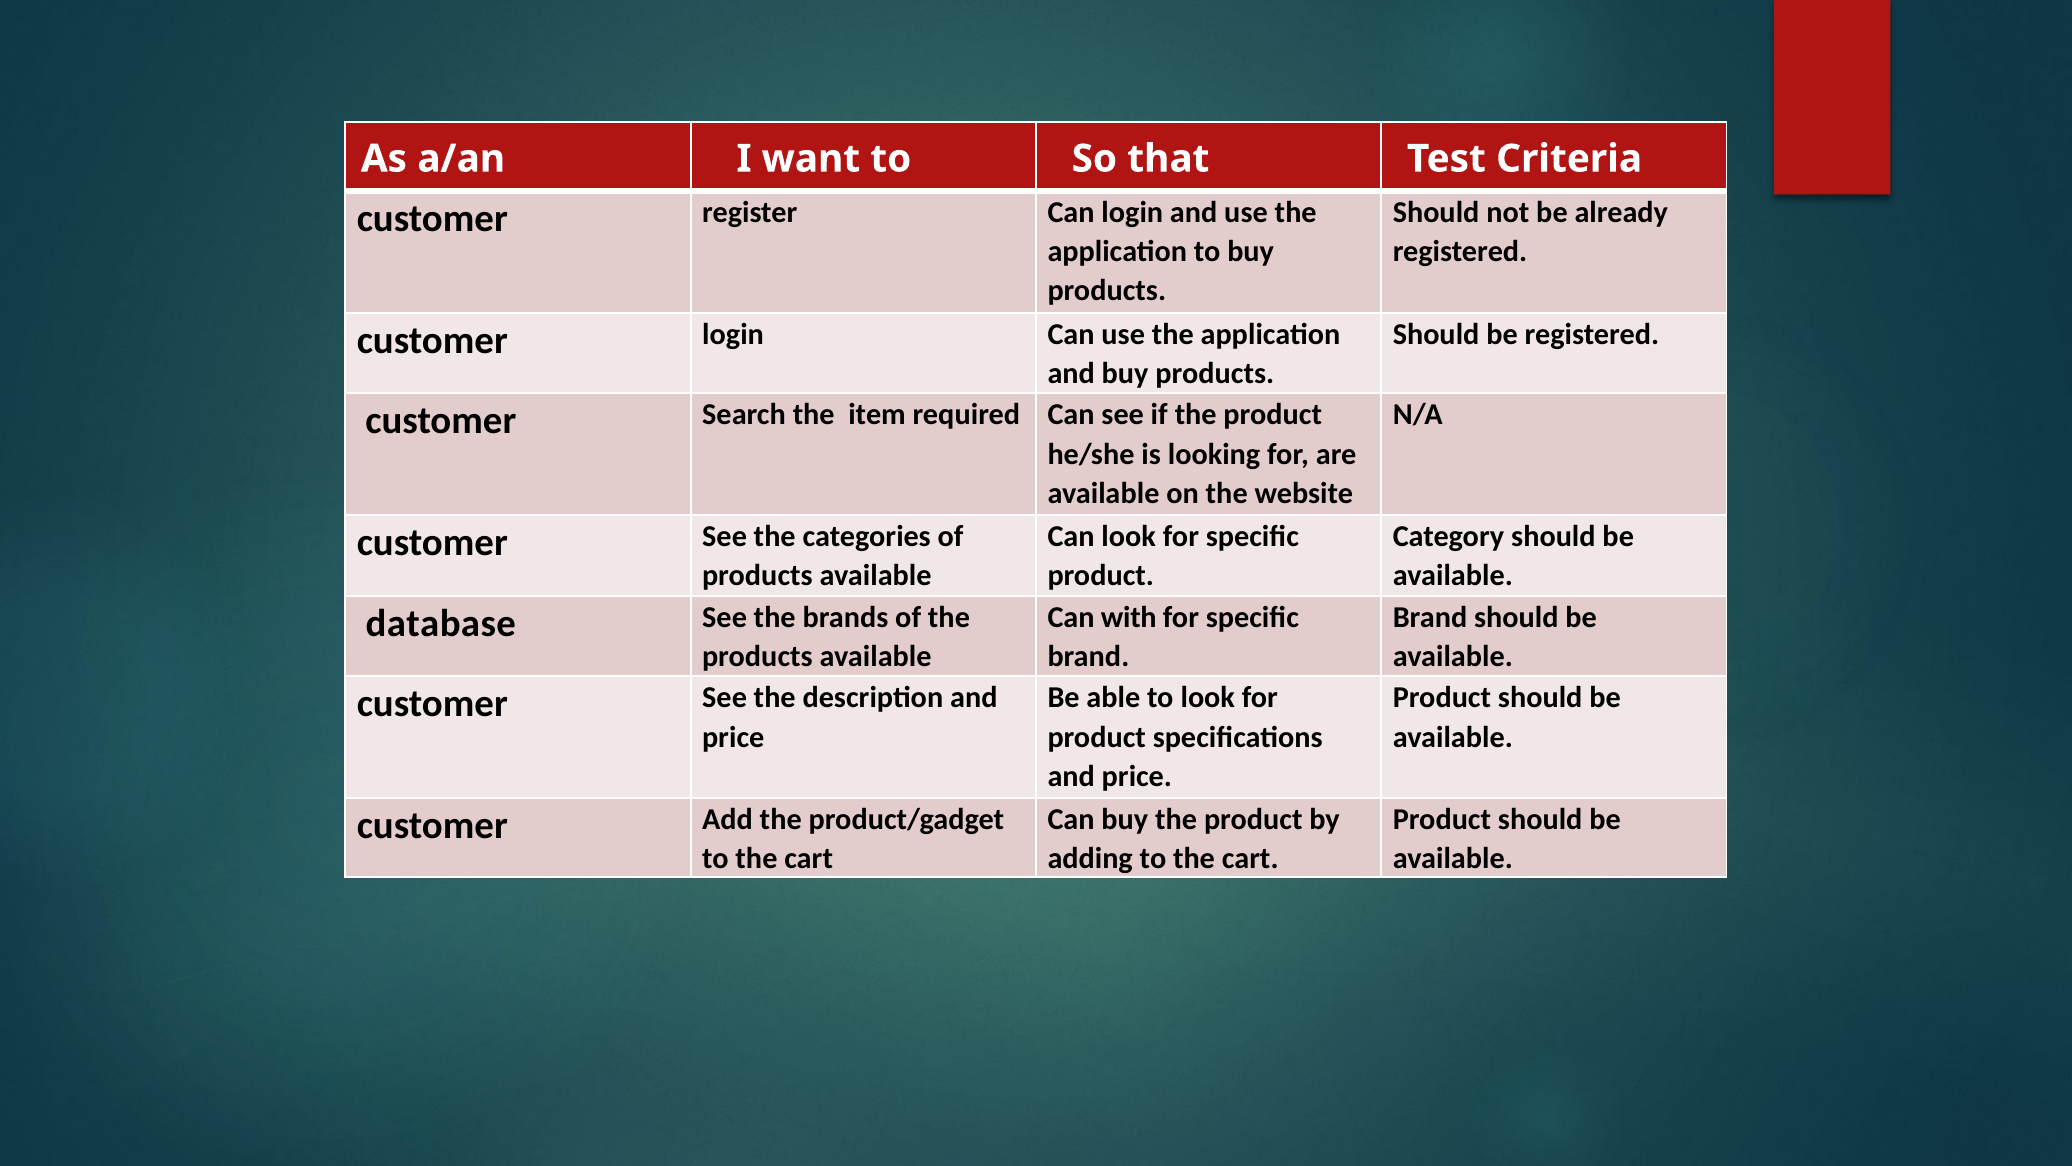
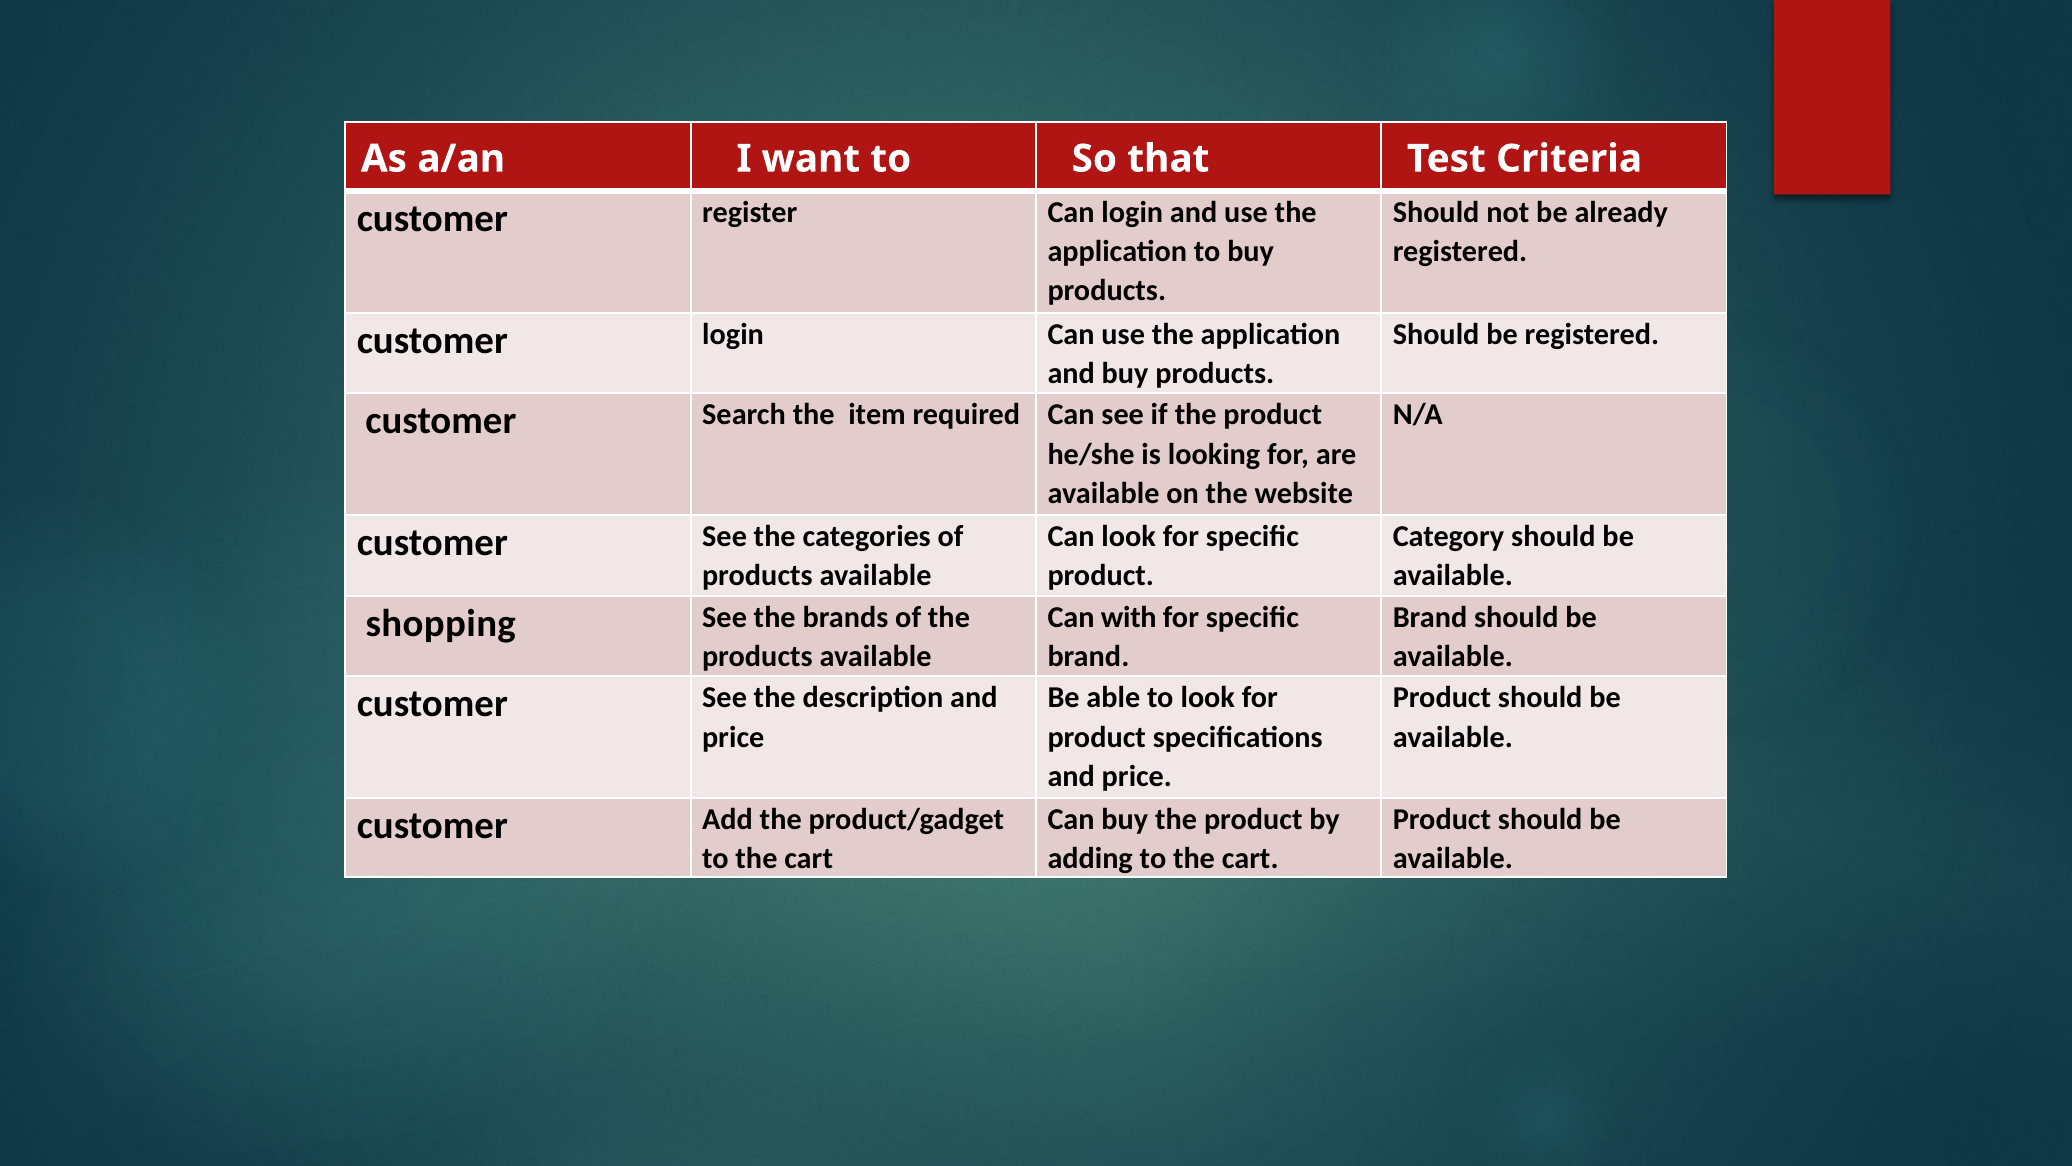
database: database -> shopping (441, 623)
